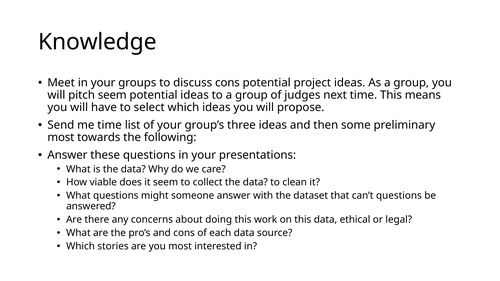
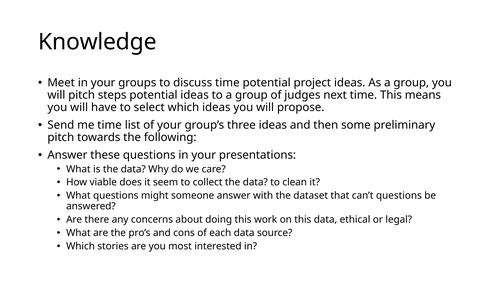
discuss cons: cons -> time (227, 83)
pitch seem: seem -> steps (112, 95)
most: most -> pitch (61, 138)
